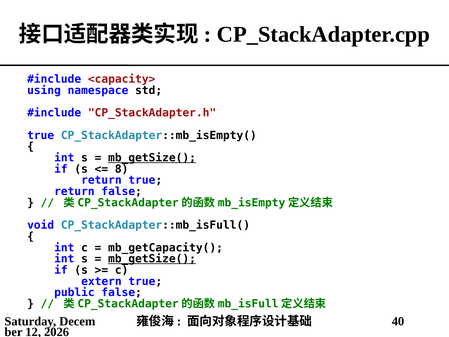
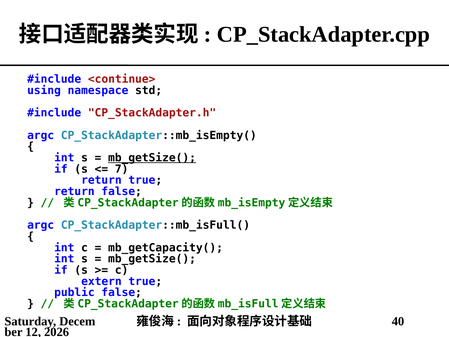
<capacity>: <capacity> -> <continue> (122, 79)
true: true -> argc (41, 135)
8: 8 -> 7 (122, 169)
void: void -> argc (41, 225)
mb_getSize( underline: present -> none (152, 259)
